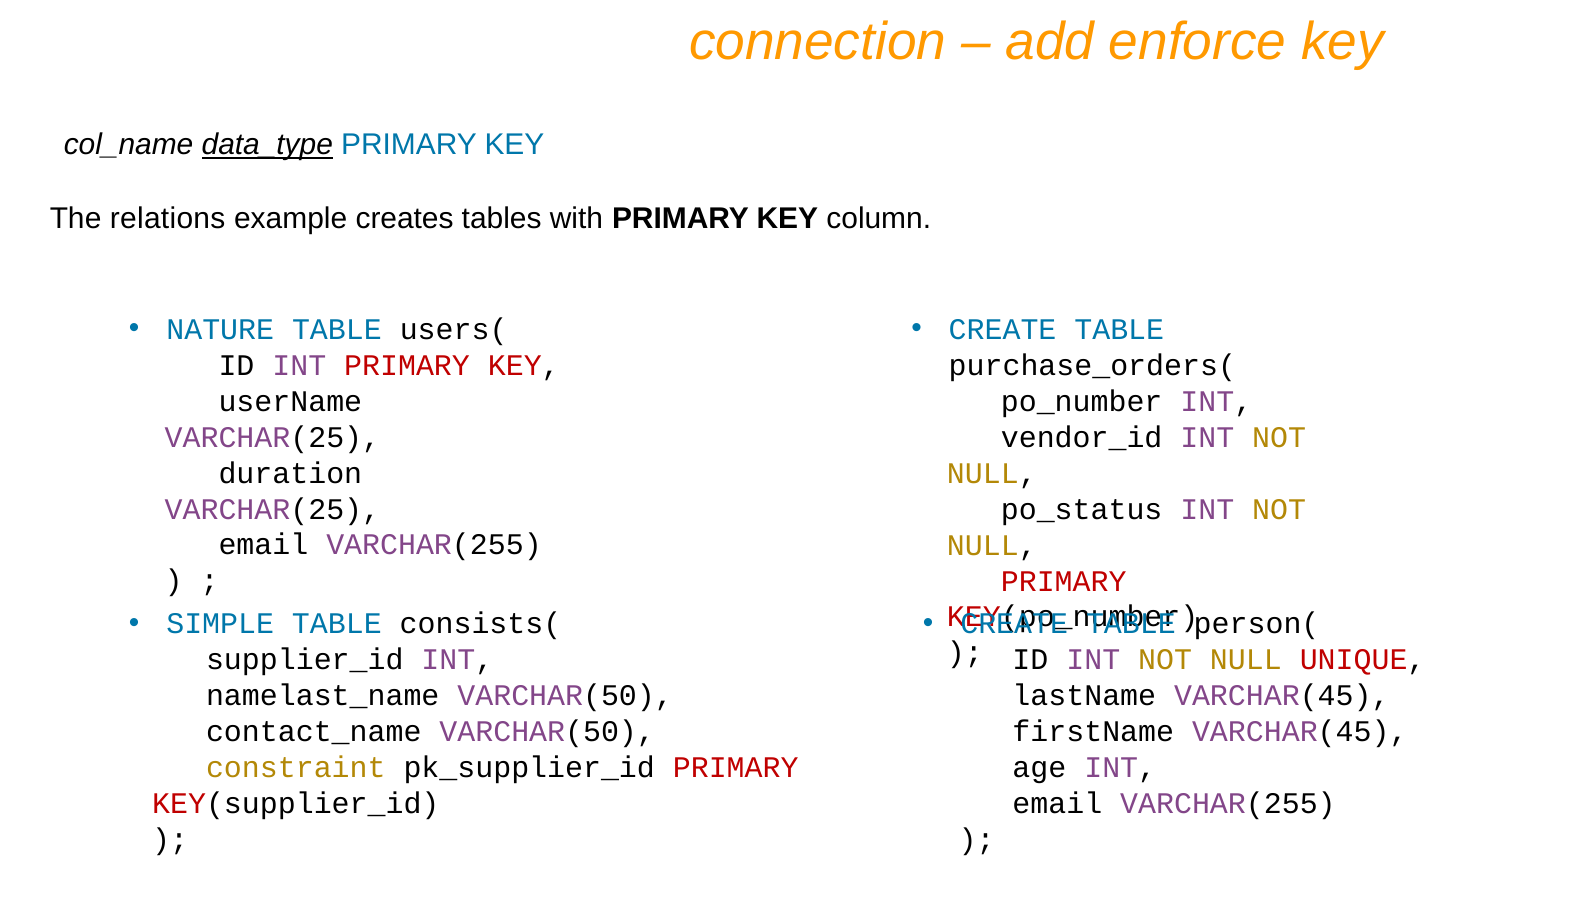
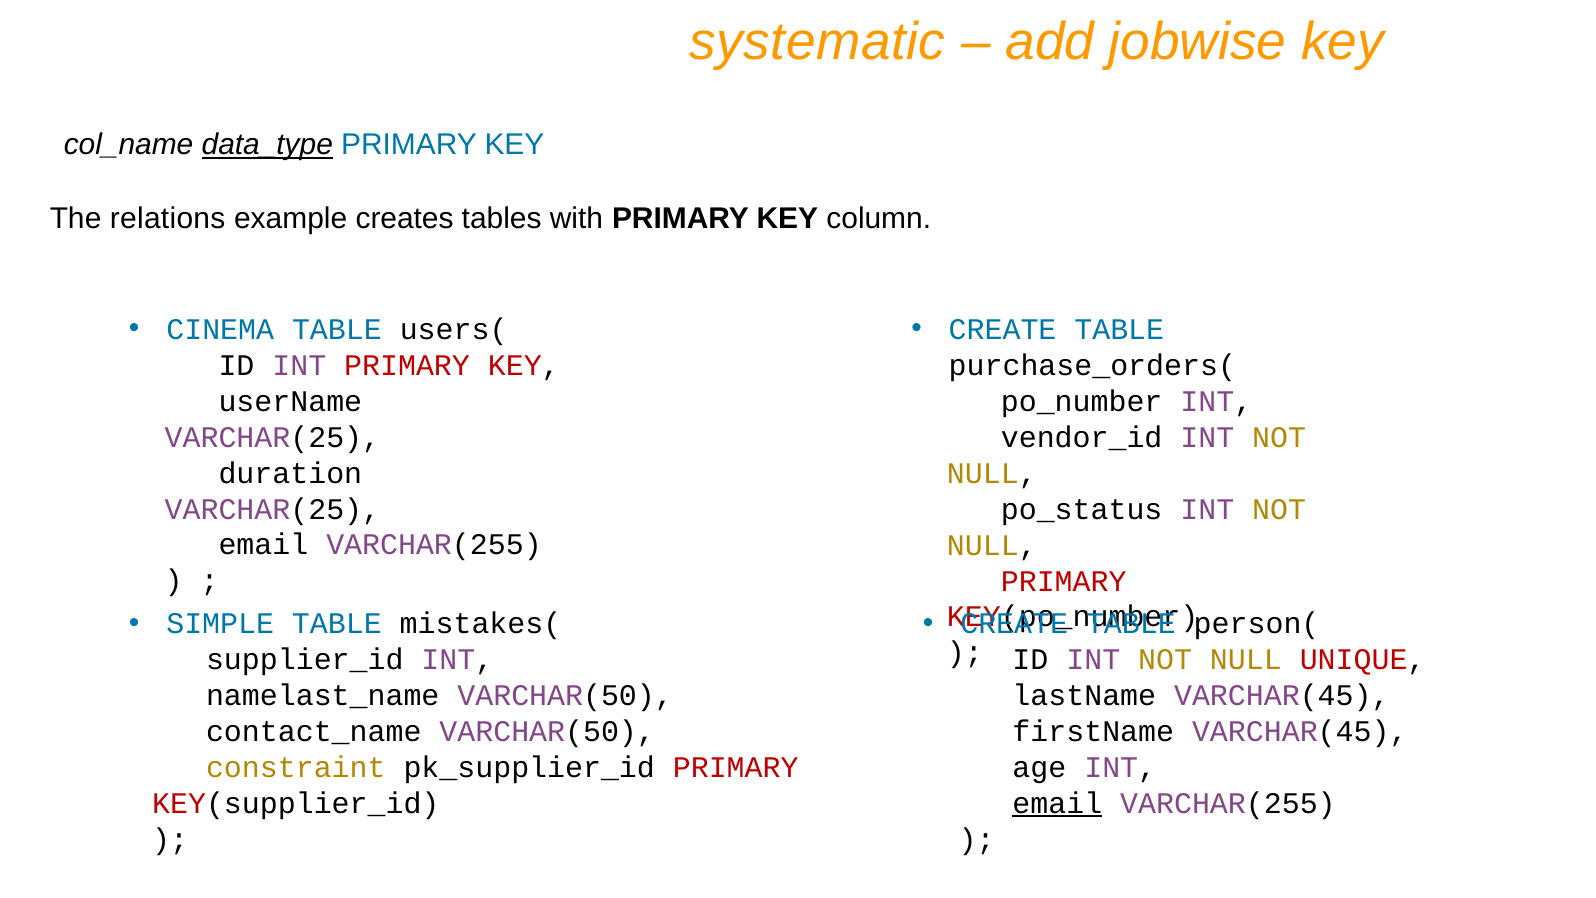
connection: connection -> systematic (817, 42)
enforce: enforce -> jobwise (1198, 42)
NATURE: NATURE -> CINEMA (220, 329)
consists(: consists( -> mistakes( (481, 624)
email underline: none -> present (1057, 803)
